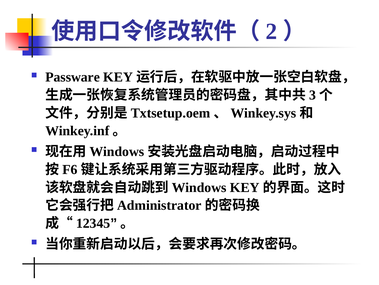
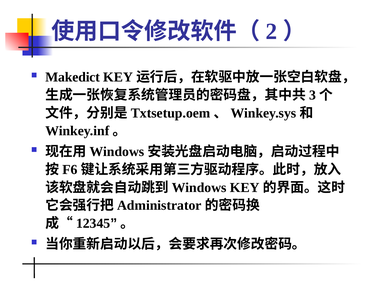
Passware: Passware -> Makedict (73, 77)
